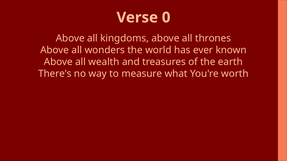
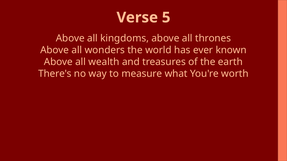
0: 0 -> 5 (166, 18)
